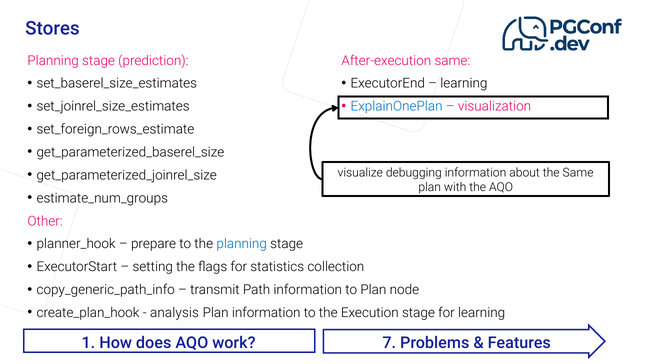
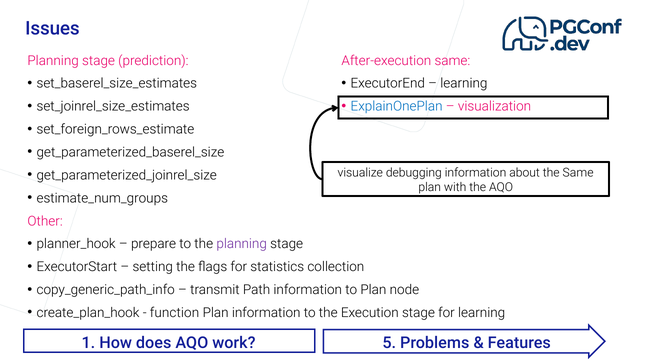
Stores: Stores -> Issues (52, 29)
planning colour: blue -> purple (242, 244)
analysis: analysis -> function (175, 313)
7: 7 -> 5 (389, 343)
